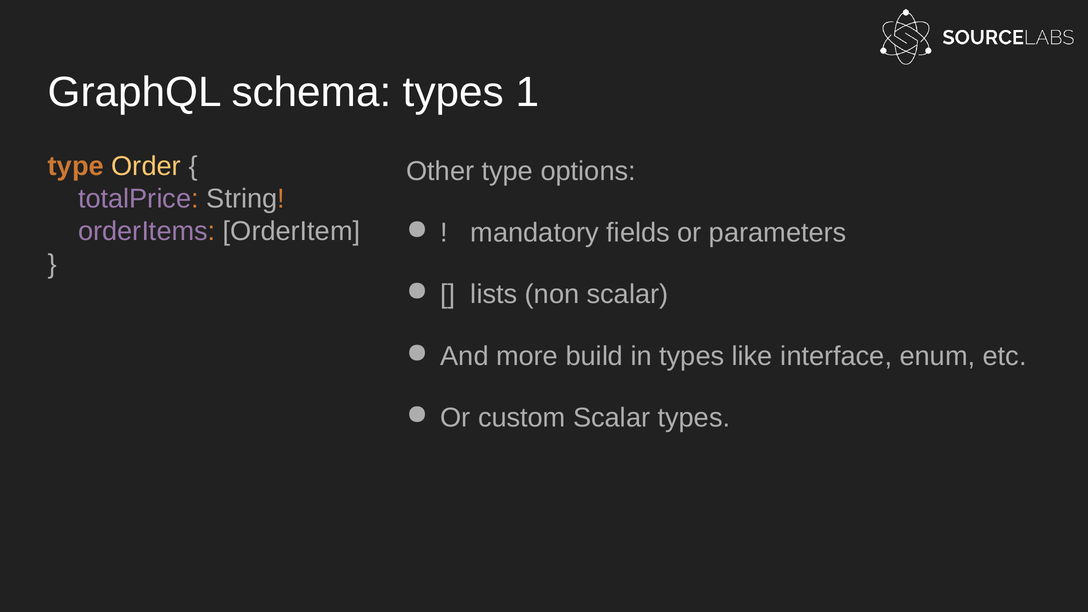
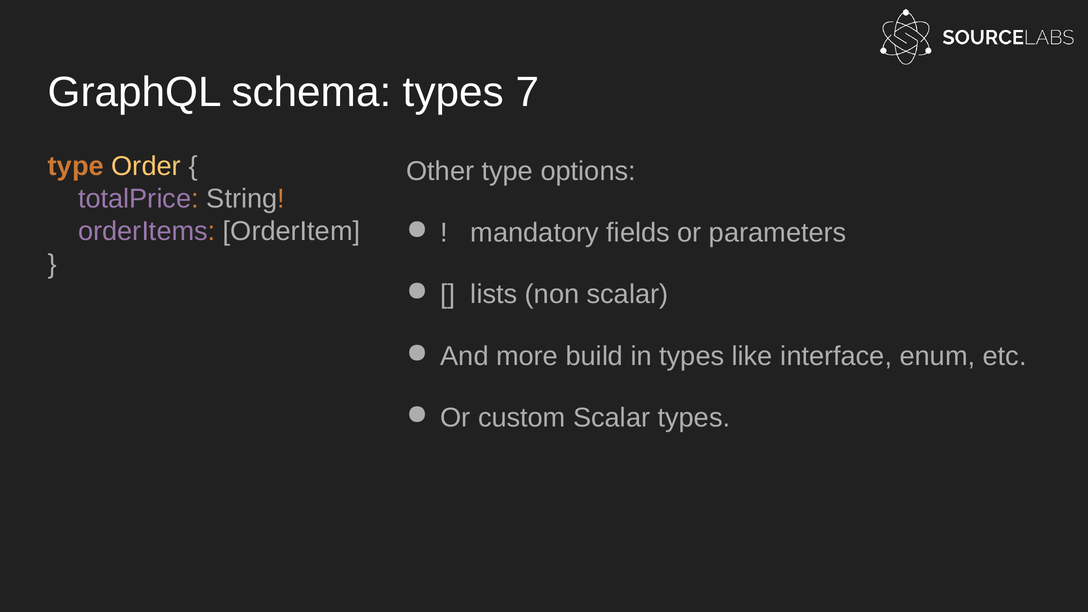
1: 1 -> 7 (527, 92)
